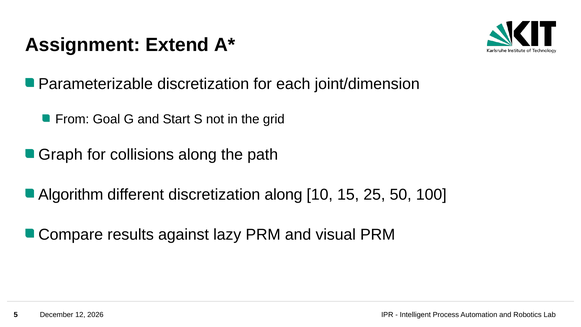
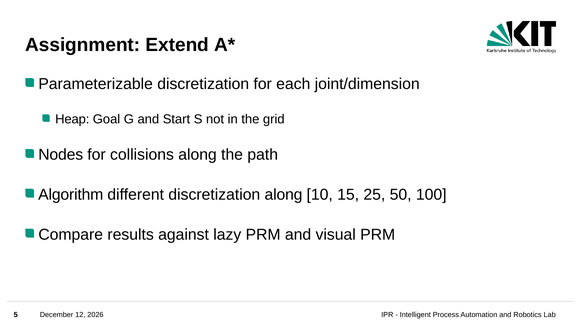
From: From -> Heap (72, 119)
Graph: Graph -> Nodes (61, 155)
